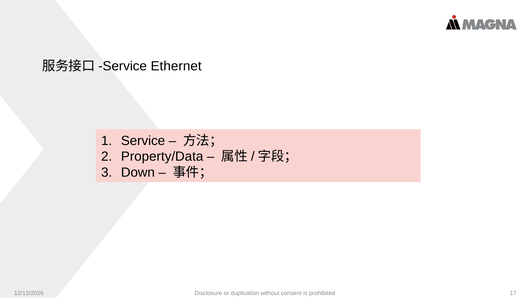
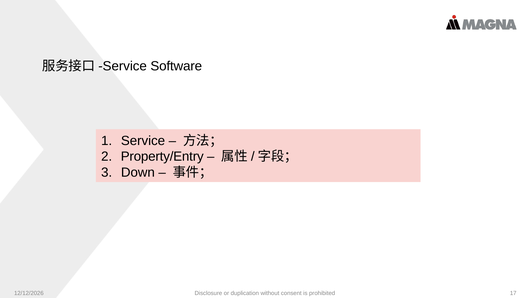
Ethernet: Ethernet -> Software (176, 66)
Property/Data: Property/Data -> Property/Entry (162, 157)
